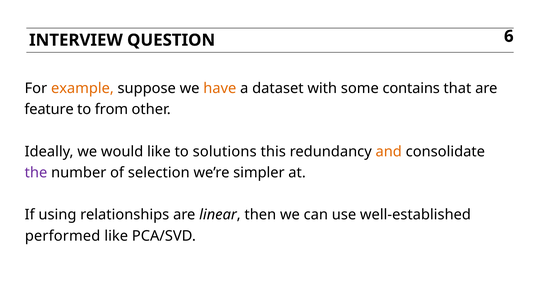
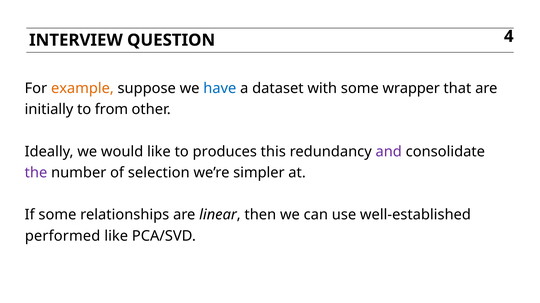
6: 6 -> 4 (509, 36)
have colour: orange -> blue (220, 88)
contains: contains -> wrapper (411, 88)
feature: feature -> initially (49, 110)
solutions: solutions -> produces (225, 152)
and colour: orange -> purple (389, 152)
If using: using -> some (57, 215)
